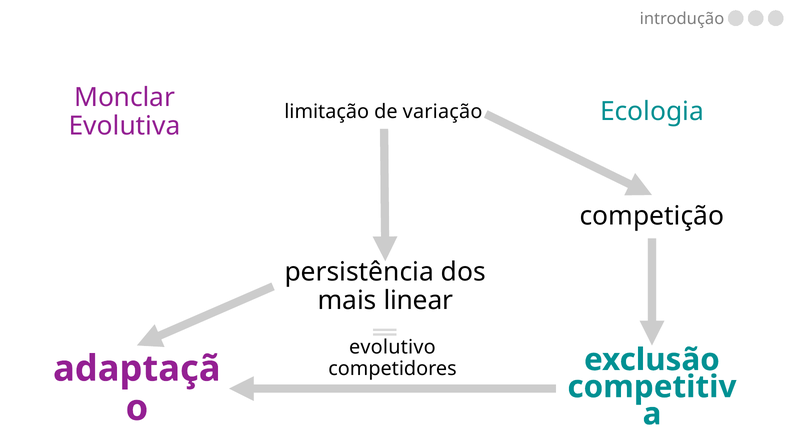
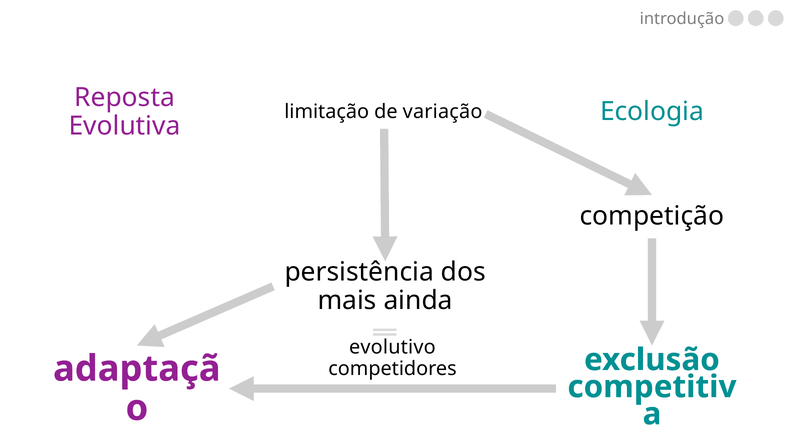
Monclar: Monclar -> Reposta (125, 97)
linear: linear -> ainda (418, 301)
